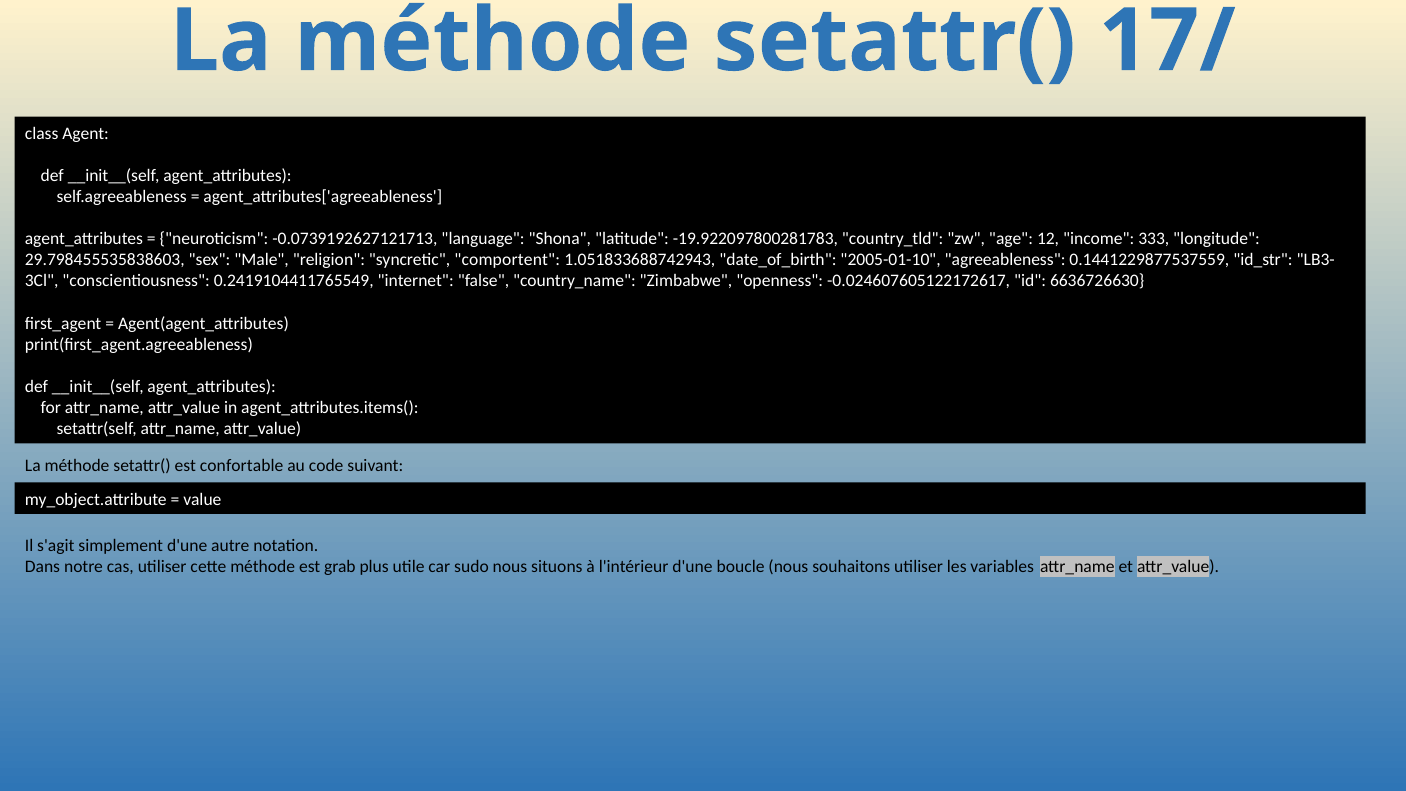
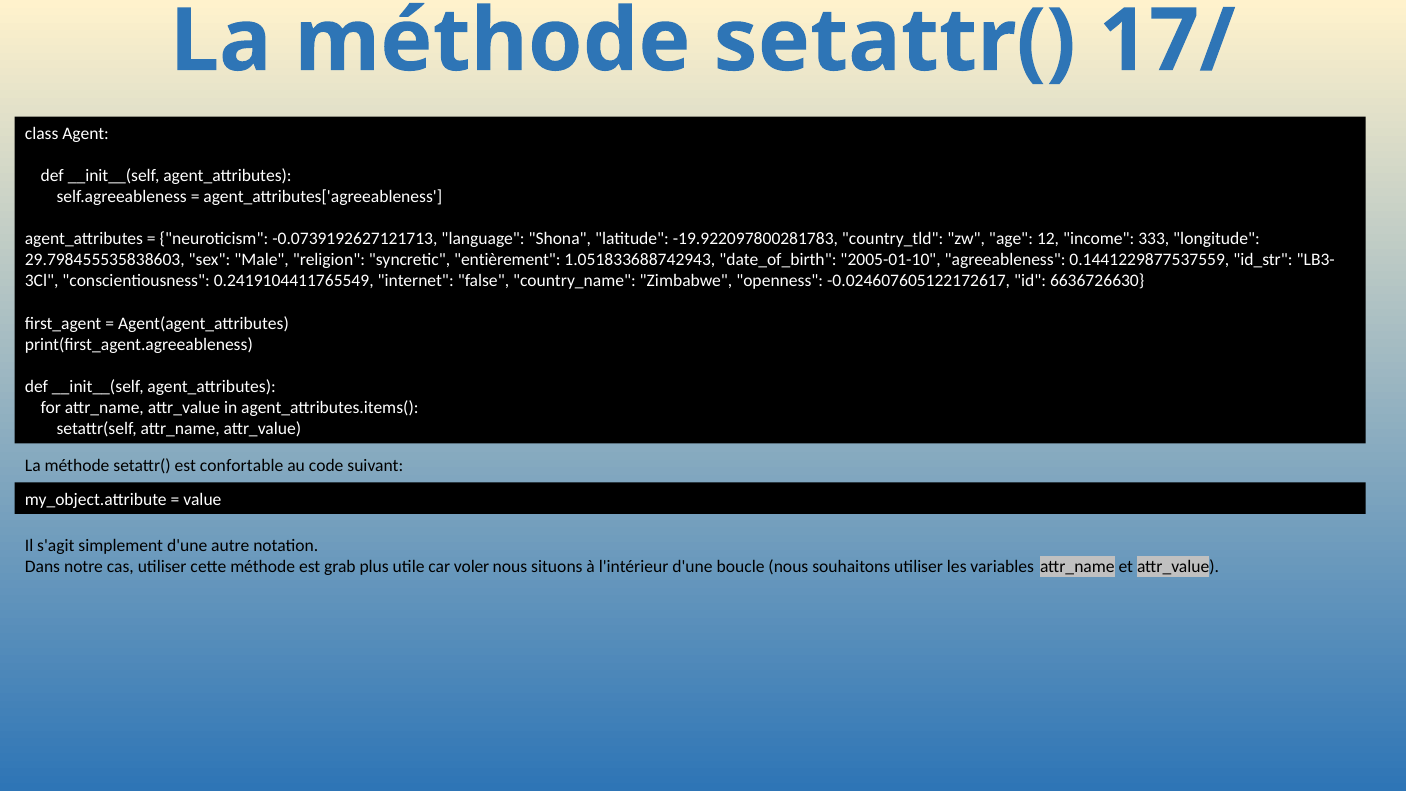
comportent: comportent -> entièrement (507, 260)
sudo: sudo -> voler (472, 567)
